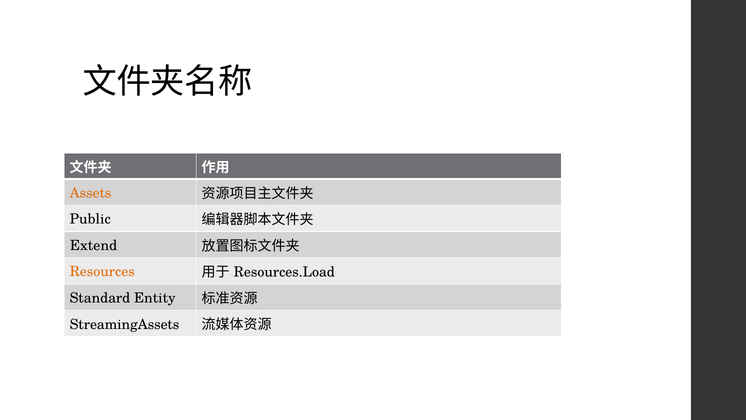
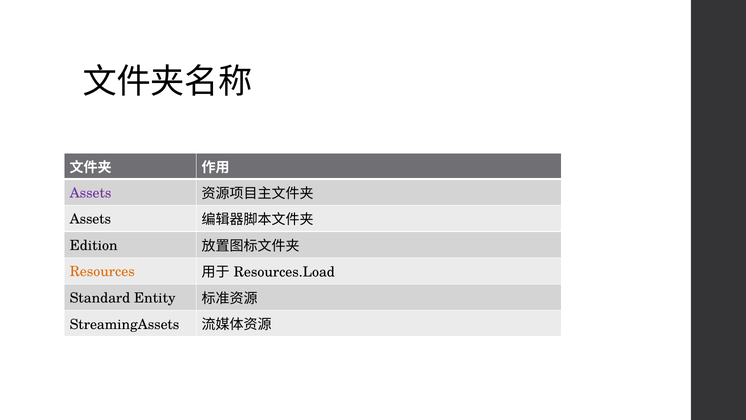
Assets colour: orange -> purple (91, 193)
Public: Public -> Assets (90, 219)
Extend: Extend -> Edition (94, 245)
